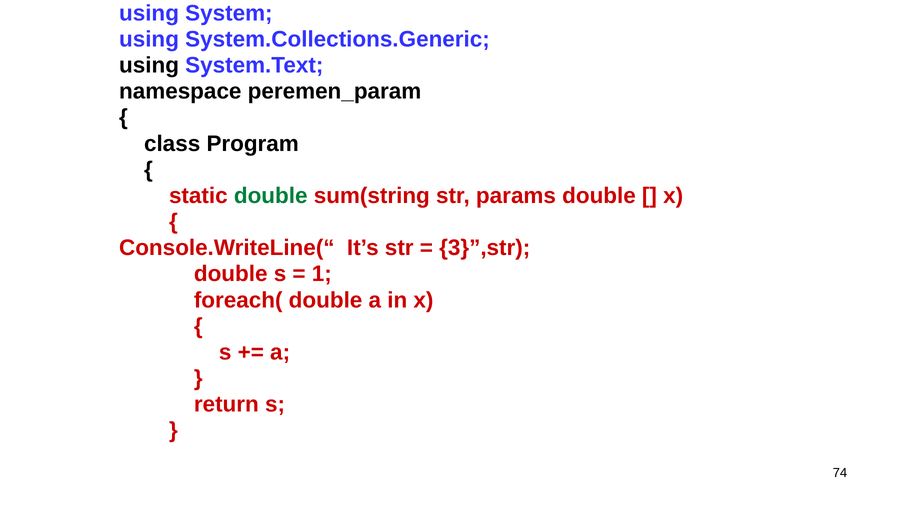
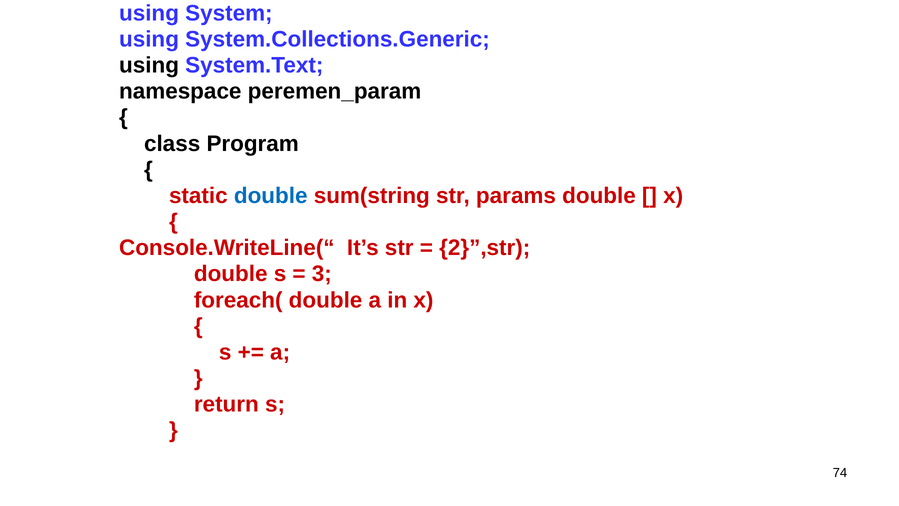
double colour: green -> blue (271, 196)
3}”,str: 3}”,str -> 2}”,str (485, 248)
1: 1 -> 3 (322, 274)
